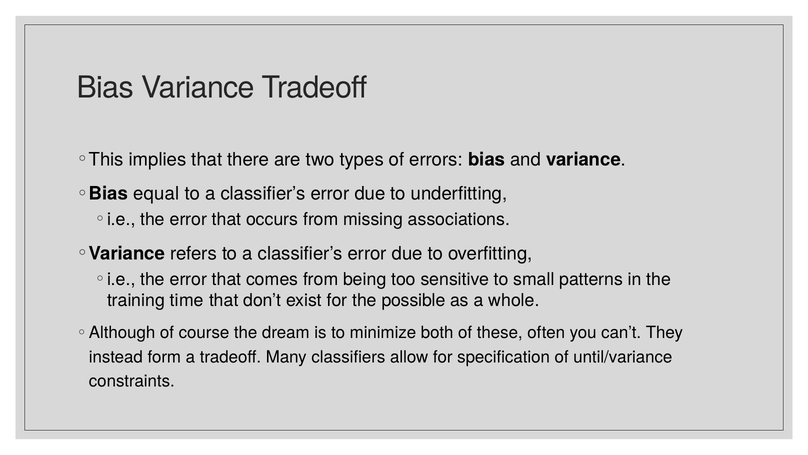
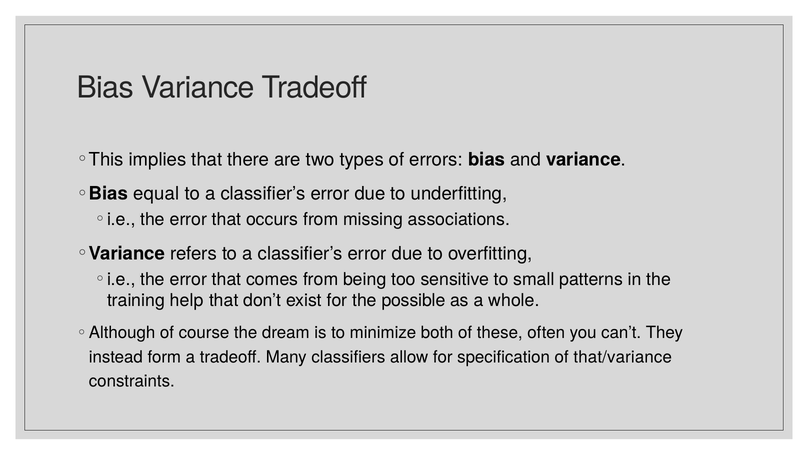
time: time -> help (187, 300)
until/variance: until/variance -> that/variance (623, 357)
